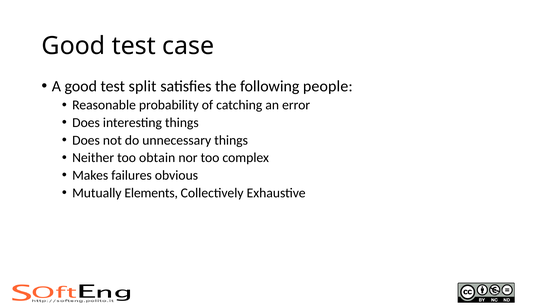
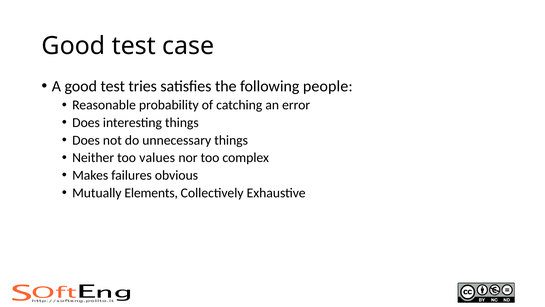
split: split -> tries (143, 86)
obtain: obtain -> values (157, 158)
